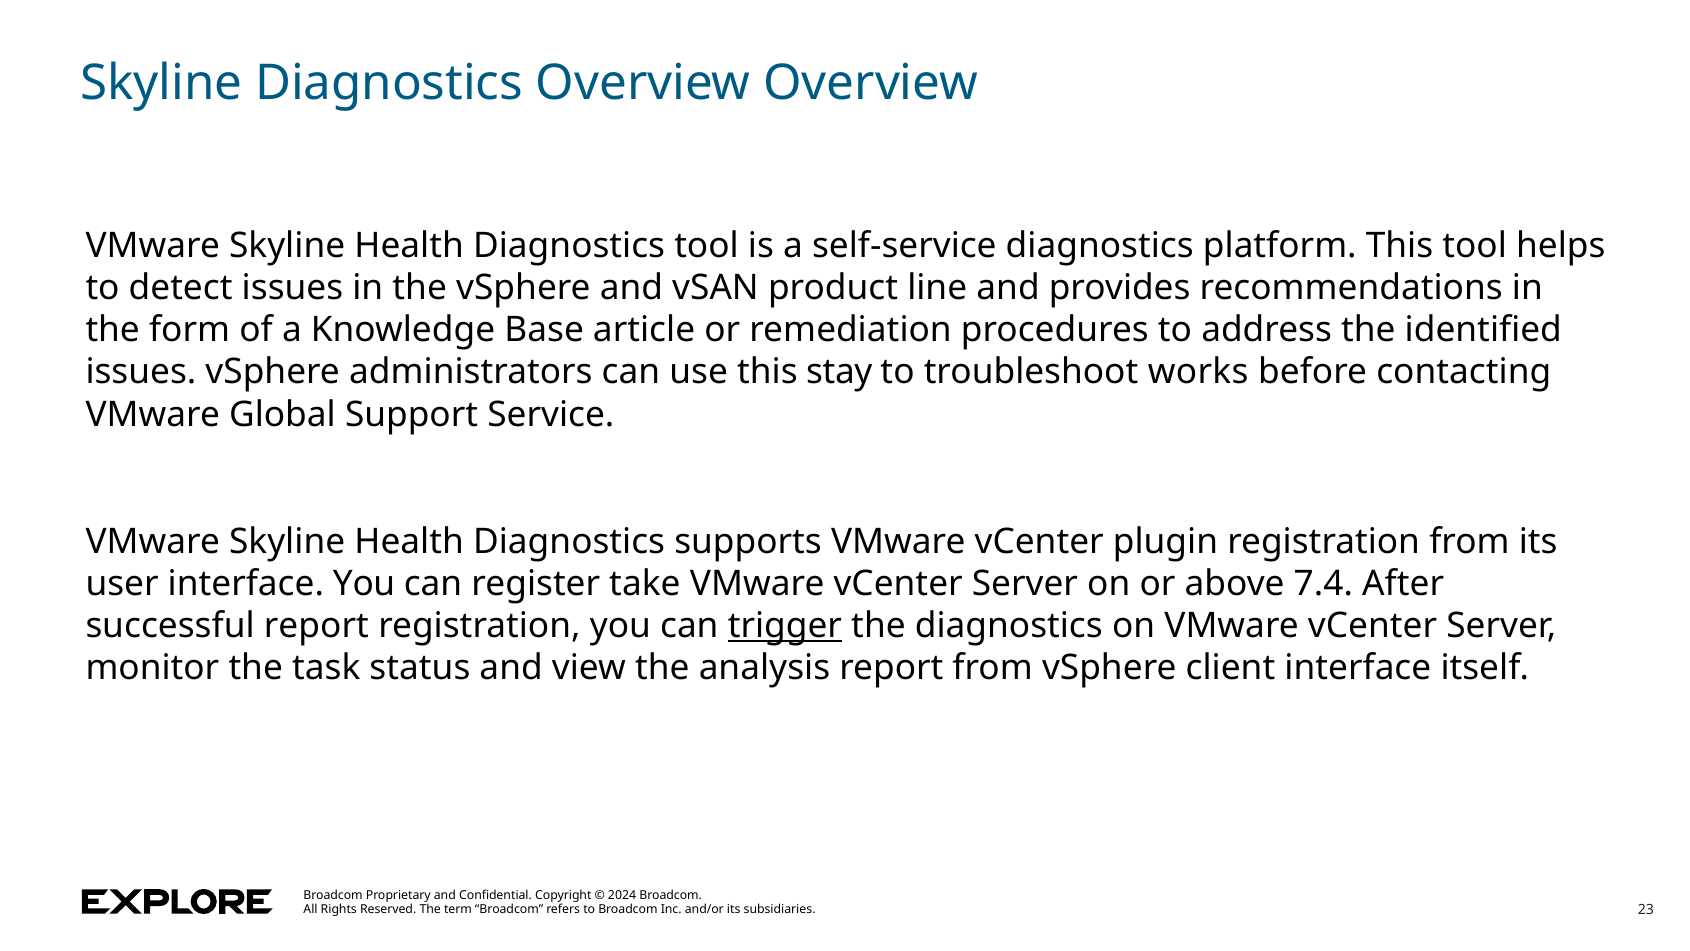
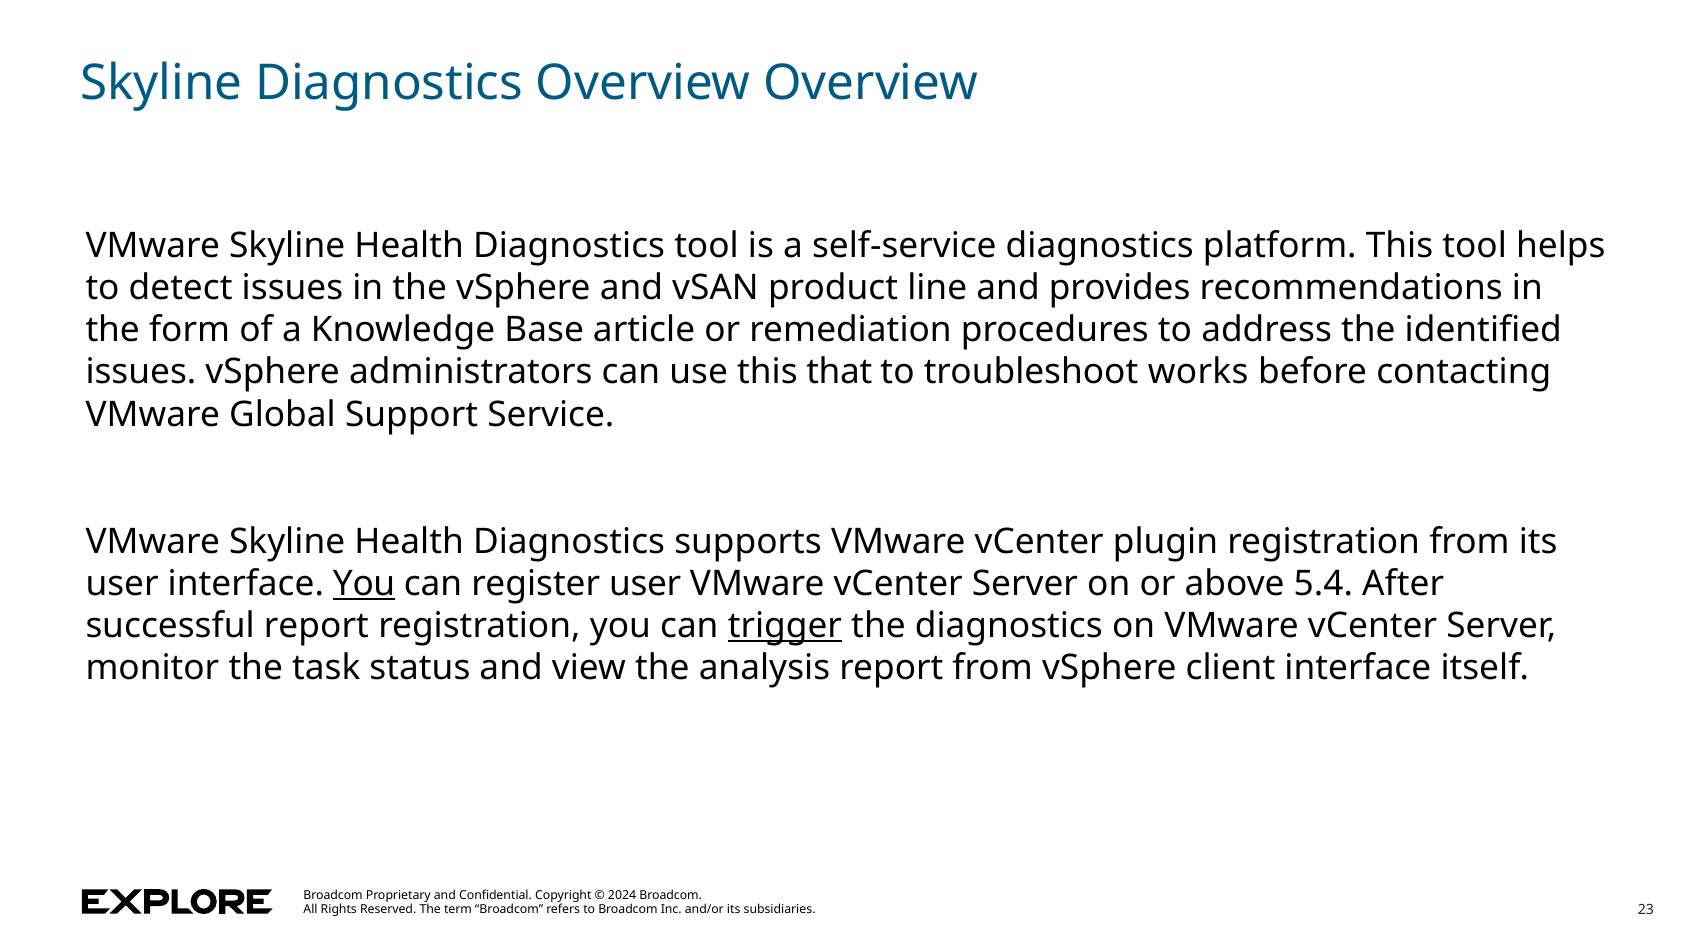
stay: stay -> that (839, 372)
You underline: none -> present (364, 584)
register take: take -> user (645, 584)
7.4: 7.4 -> 5.4 (1323, 584)
